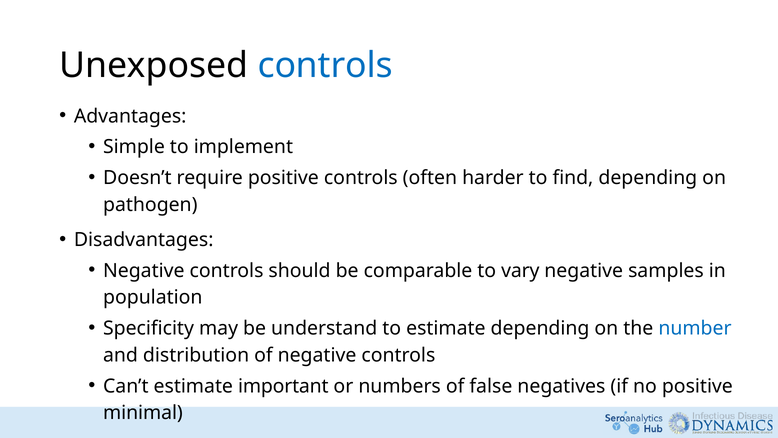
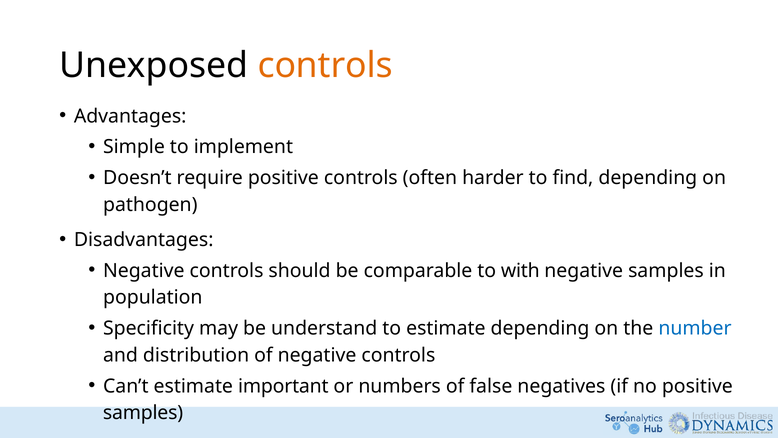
controls colour: blue -> orange (325, 65)
vary: vary -> with (520, 270)
minimal: minimal -> samples (143, 413)
